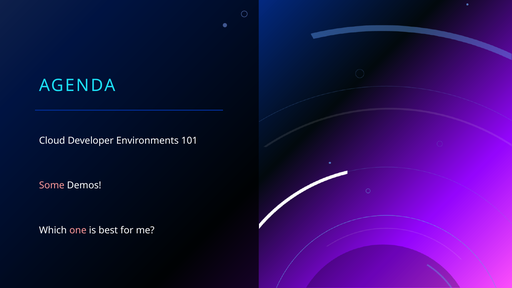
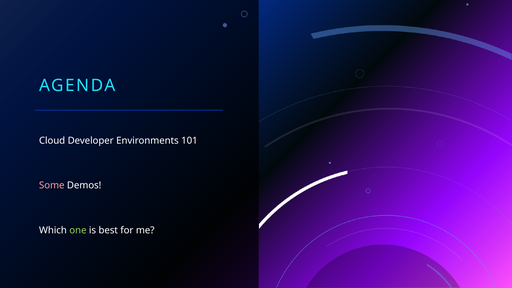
one colour: pink -> light green (78, 230)
